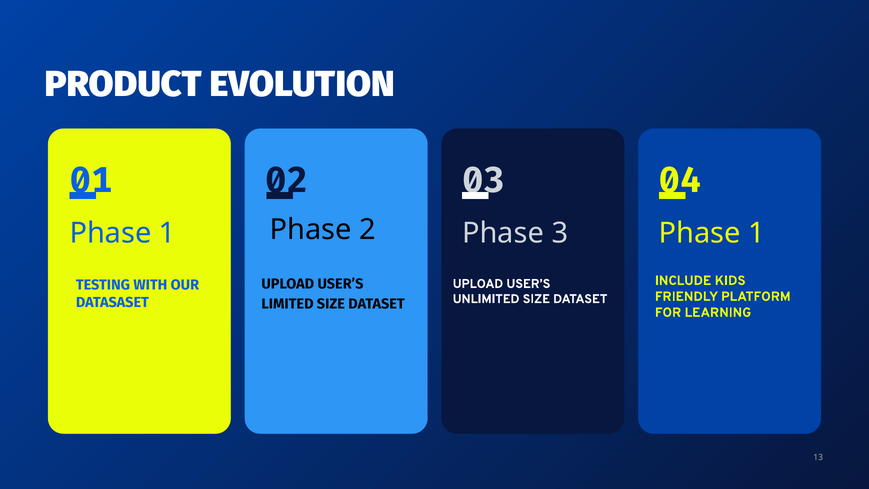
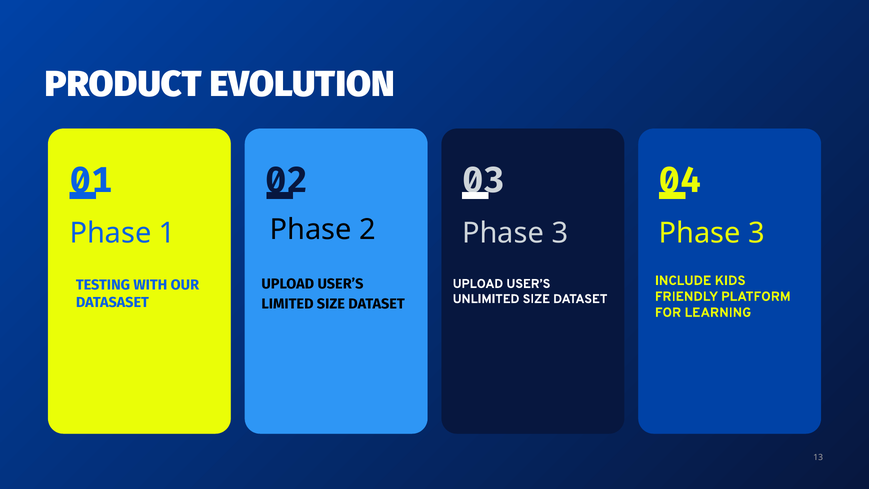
1: 1 -> 3 (757, 233)
